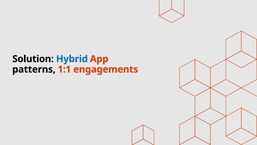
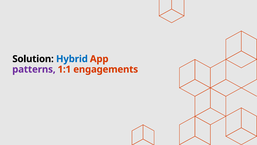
patterns colour: black -> purple (34, 69)
